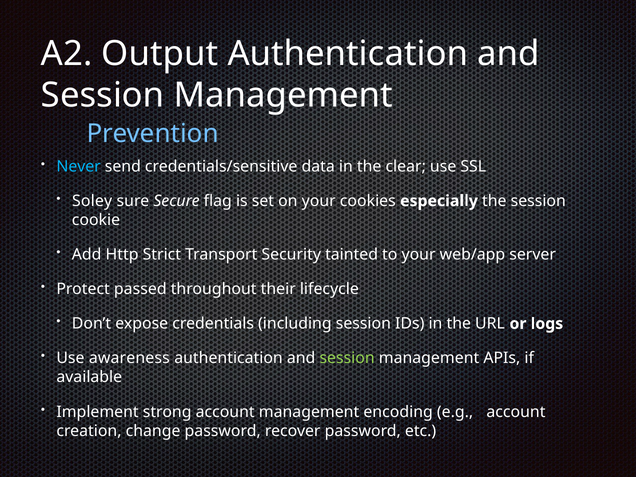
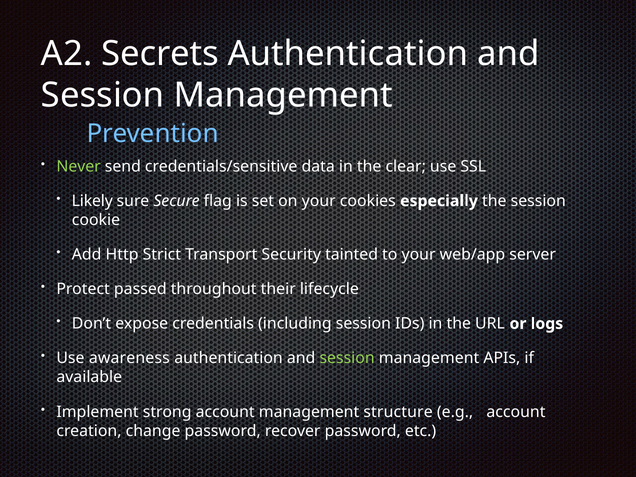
Output: Output -> Secrets (160, 54)
Never colour: light blue -> light green (79, 166)
Soley: Soley -> Likely (92, 201)
encoding: encoding -> structure (398, 412)
